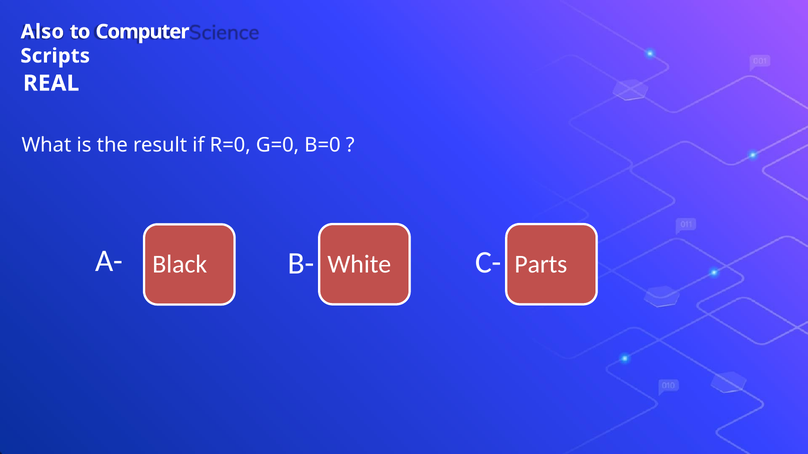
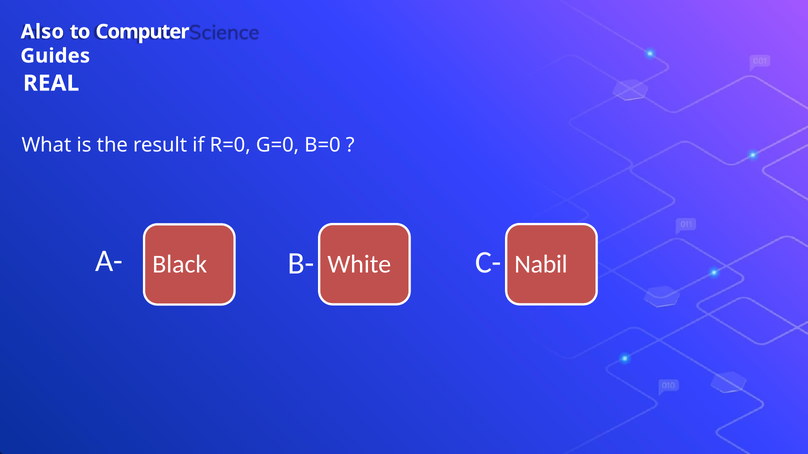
Scripts: Scripts -> Guides (55, 56)
Parts: Parts -> Nabil (541, 264)
